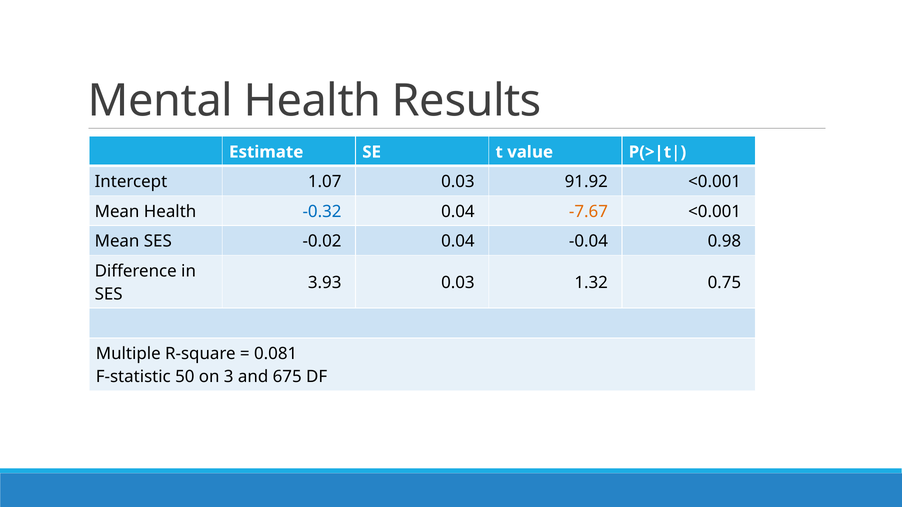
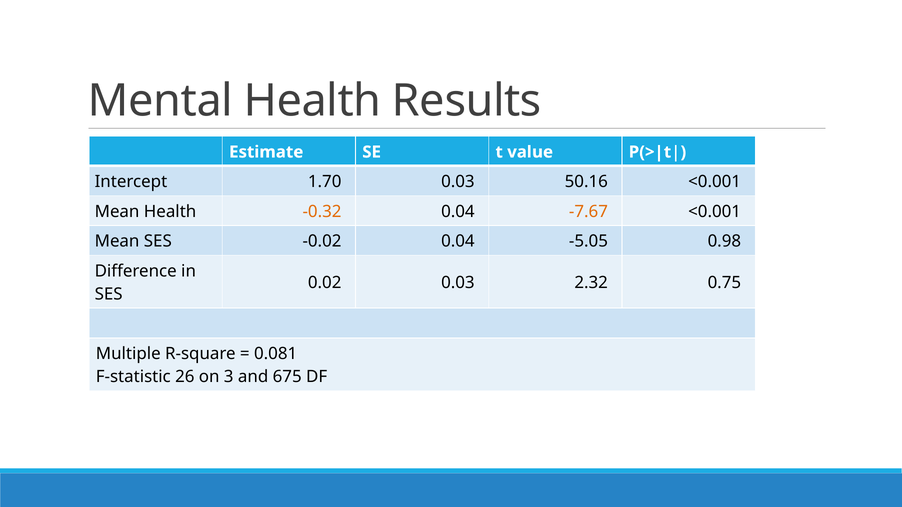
1.07: 1.07 -> 1.70 (325, 182)
91.92: 91.92 -> 50.16 (586, 182)
-0.32 colour: blue -> orange (322, 212)
-0.04: -0.04 -> -5.05 (588, 242)
3.93: 3.93 -> 0.02 (325, 283)
1.32: 1.32 -> 2.32 (591, 283)
50: 50 -> 26 (185, 377)
